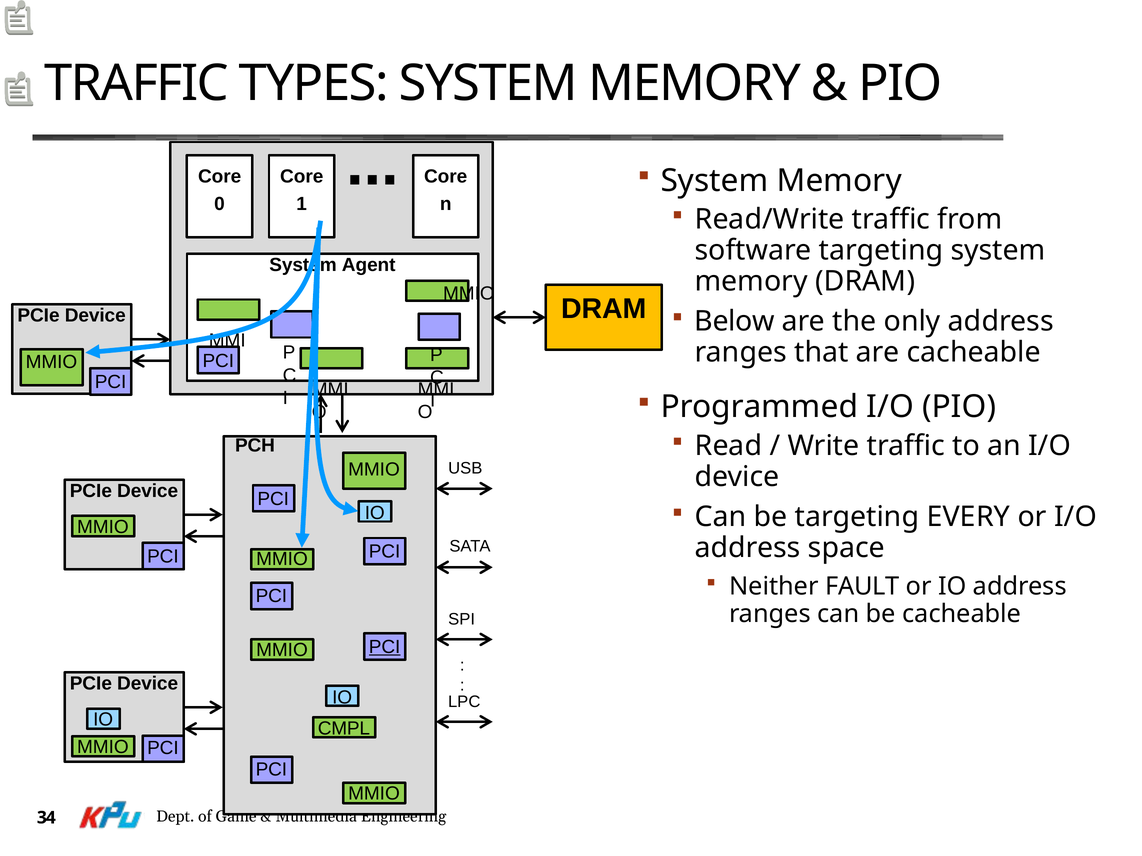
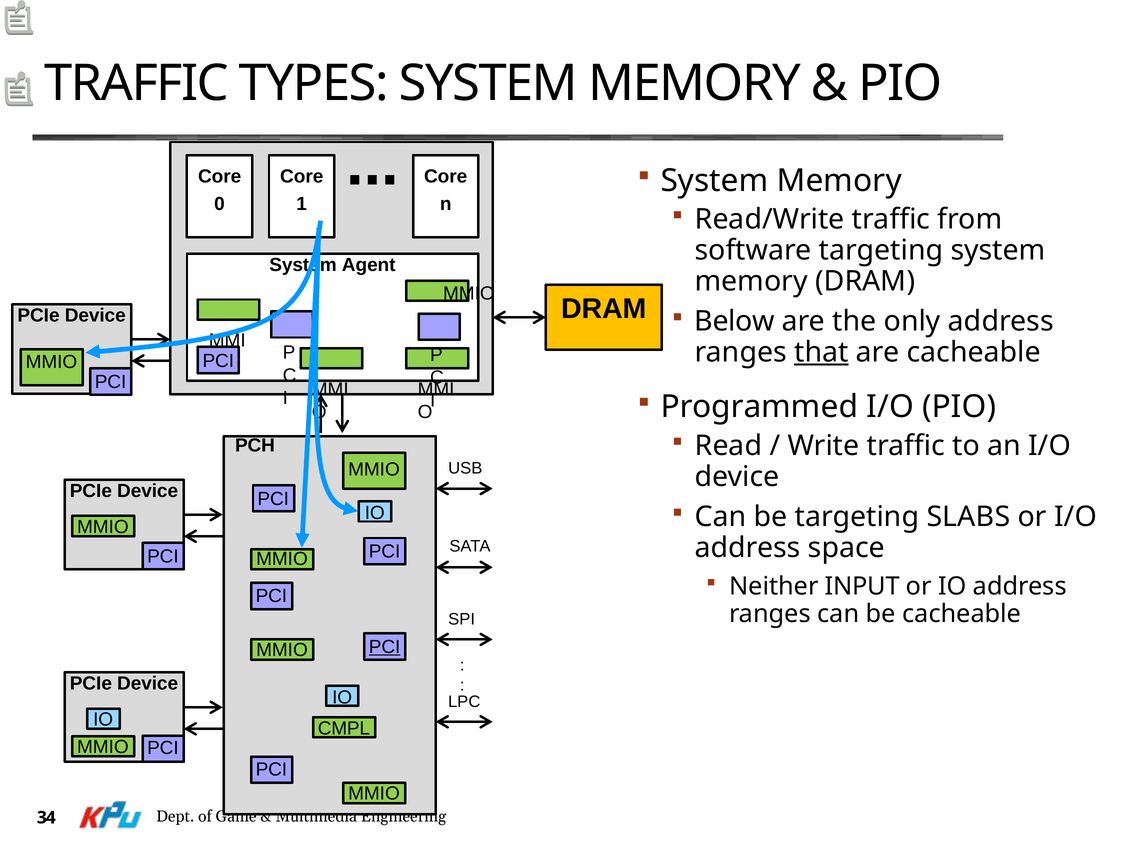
that underline: none -> present (821, 353)
EVERY: EVERY -> SLABS (968, 517)
FAULT: FAULT -> INPUT (862, 587)
